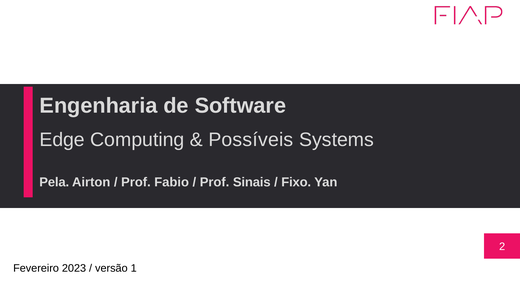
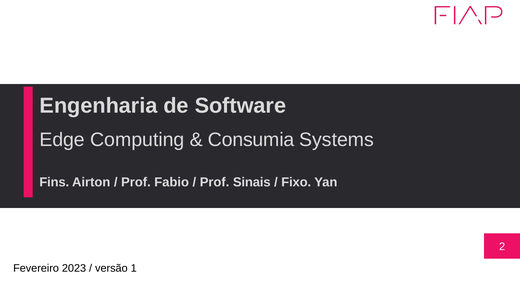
Possíveis: Possíveis -> Consumia (251, 140)
Pela: Pela -> Fins (54, 183)
